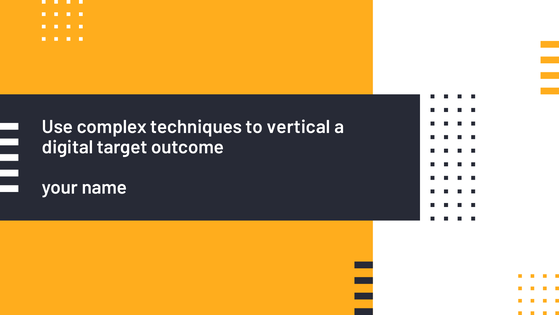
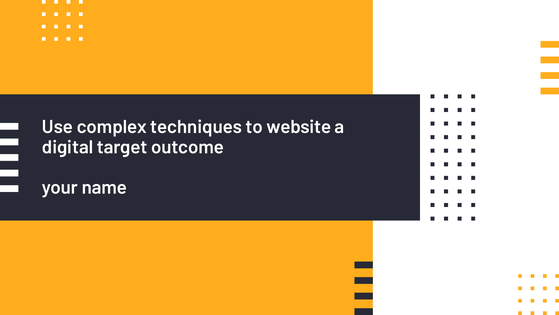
vertical: vertical -> website (299, 127)
